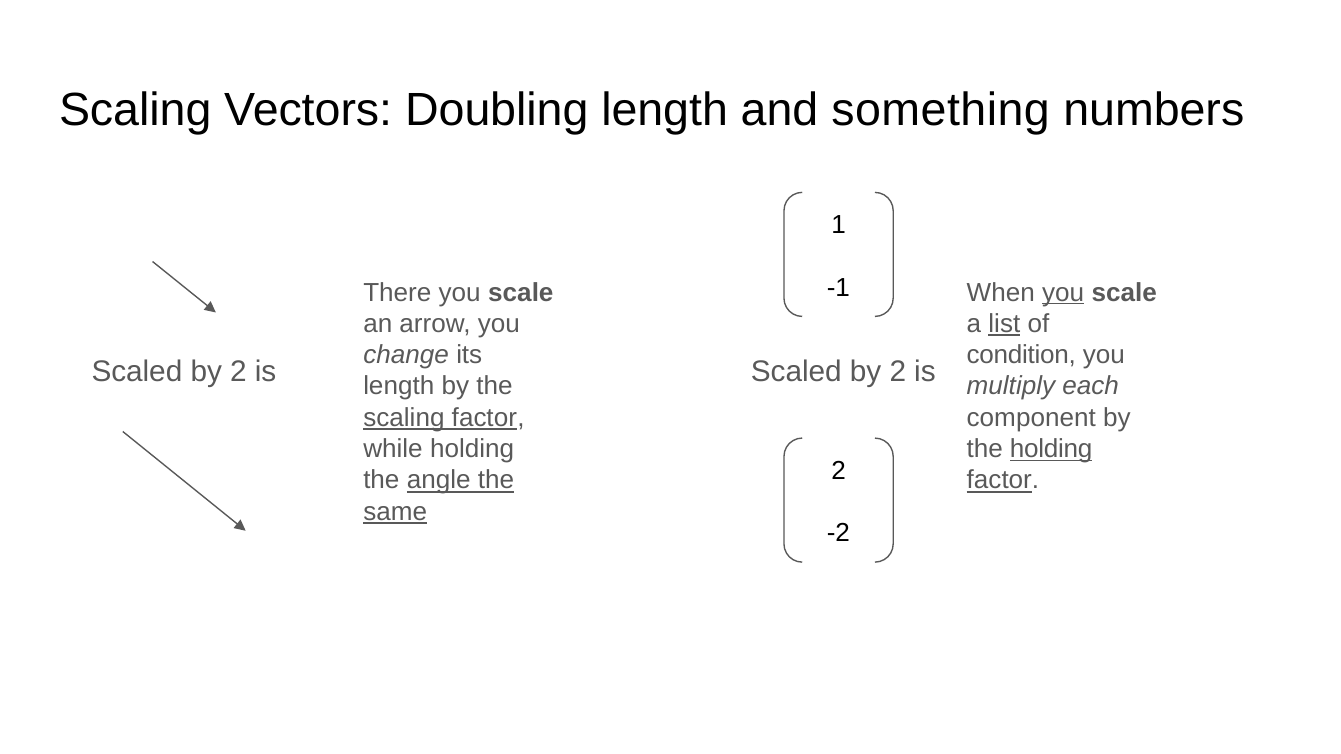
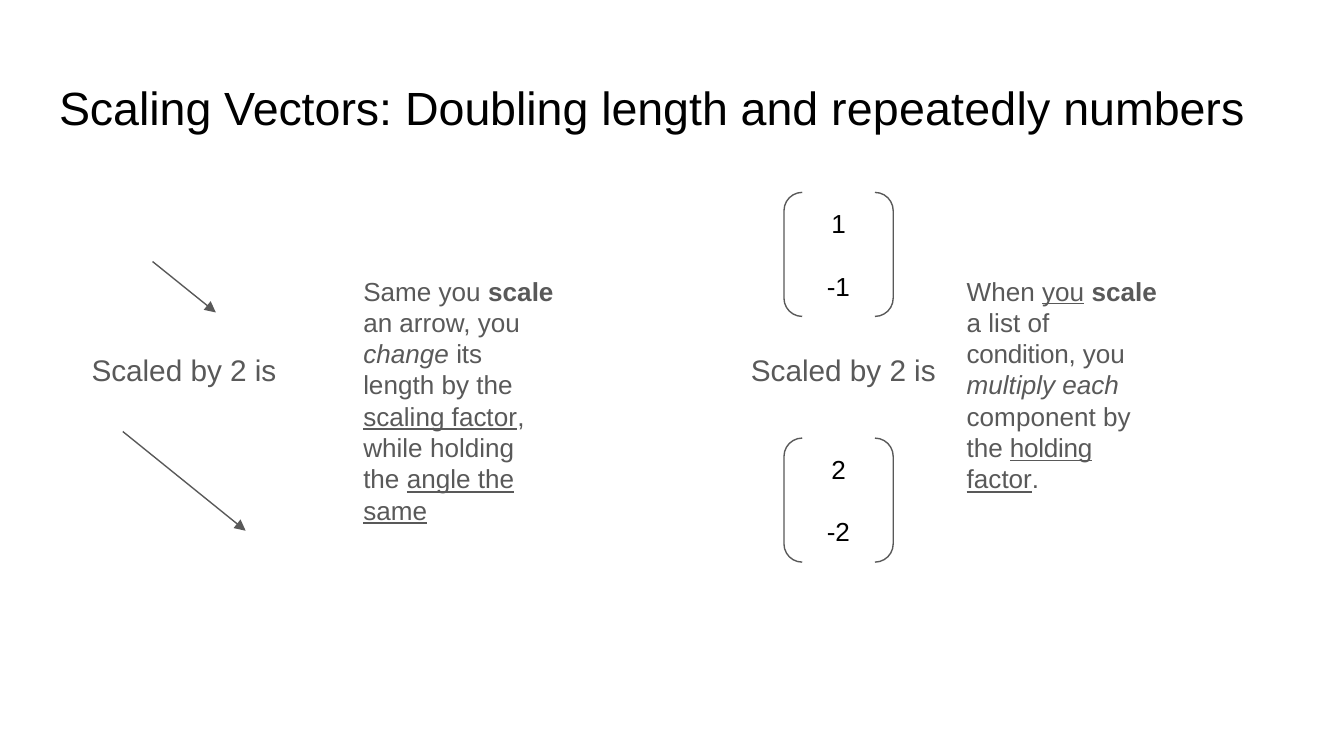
something: something -> repeatedly (941, 110)
There: There -> Same (397, 293)
list underline: present -> none (1004, 324)
